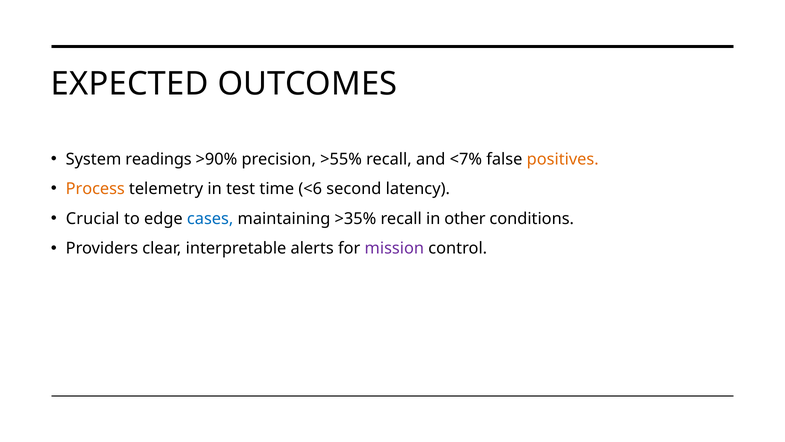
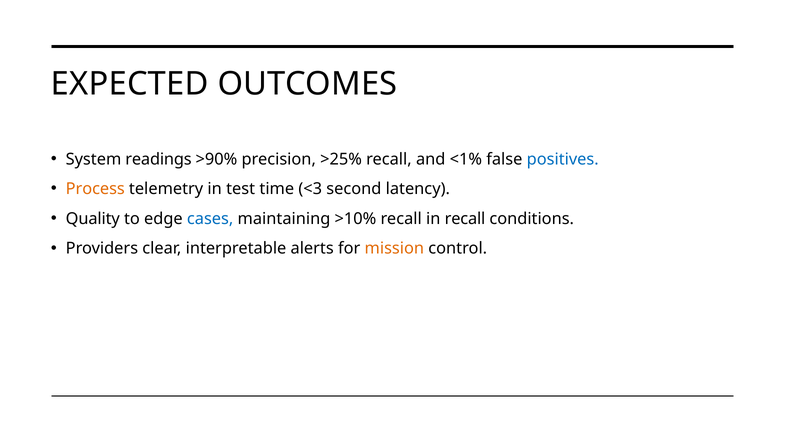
>55%: >55% -> >25% (341, 159)
<7%: <7% -> <1% (466, 159)
positives colour: orange -> blue (563, 159)
<6: <6 -> <3 (310, 189)
Crucial: Crucial -> Quality (93, 219)
>35%: >35% -> >10% (355, 219)
in other: other -> recall (465, 219)
mission colour: purple -> orange (394, 248)
